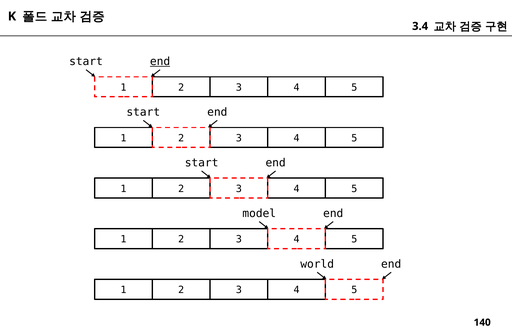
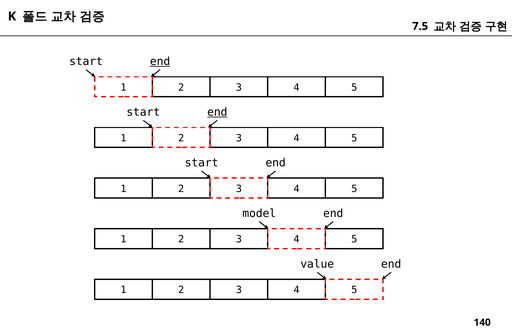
3.4: 3.4 -> 7.5 (420, 26)
end underline: none -> present (217, 112)
world: world -> value (317, 264)
